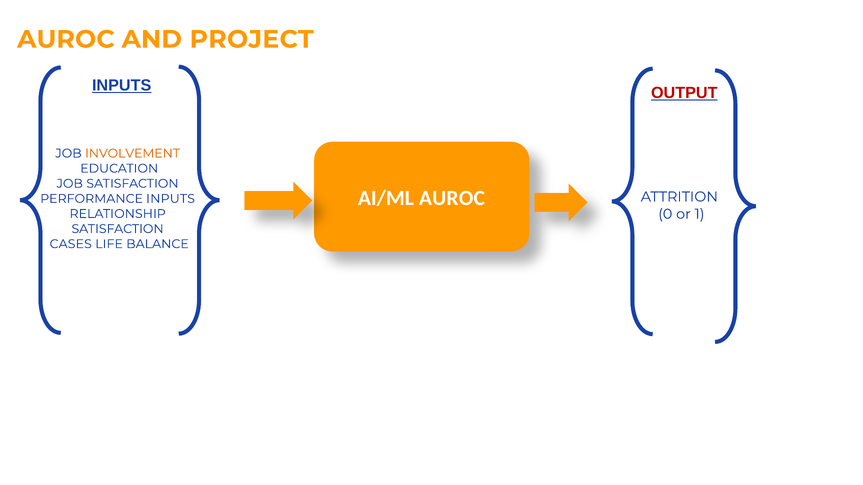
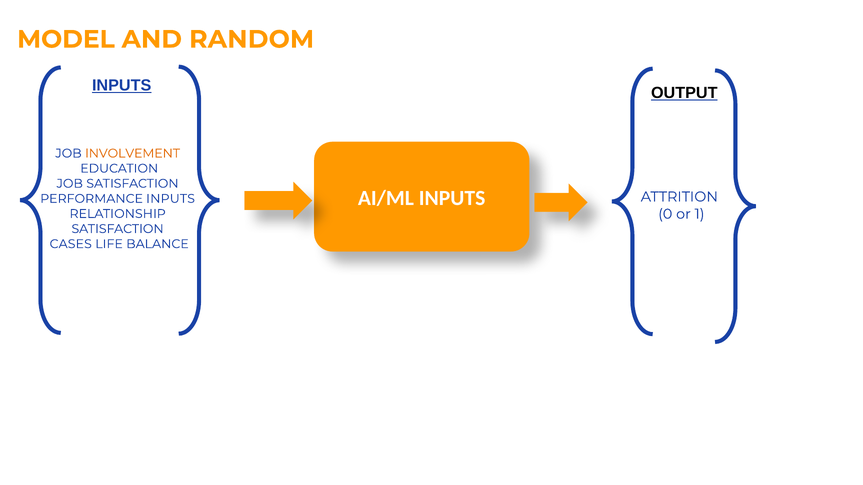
AUROC: AUROC -> MODEL (66, 39)
PROJECT: PROJECT -> RANDOM (252, 39)
OUTPUT colour: red -> black (684, 93)
AI/ML AUROC: AUROC -> INPUTS (452, 198)
